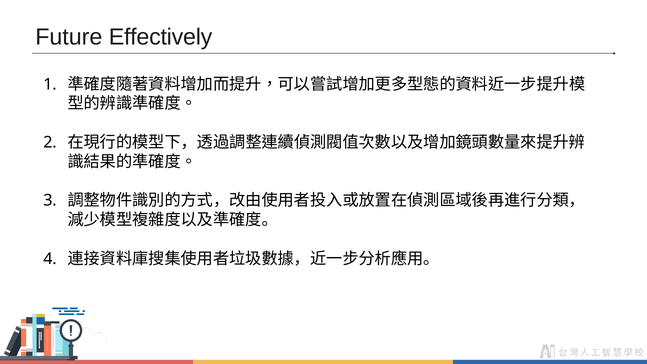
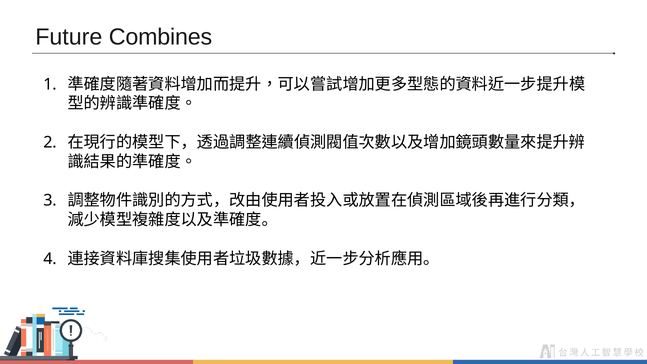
Effectively: Effectively -> Combines (161, 37)
